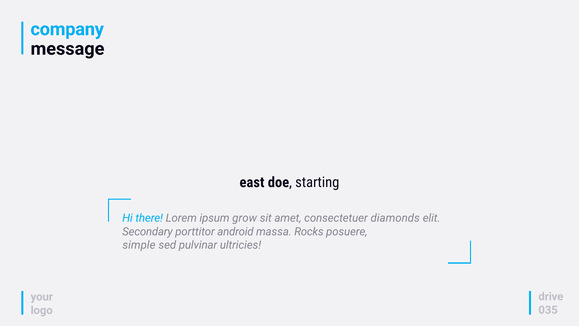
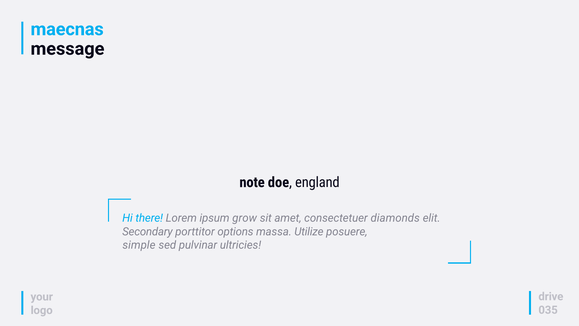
company: company -> maecnas (67, 29)
east: east -> note (252, 182)
starting: starting -> england (317, 182)
android: android -> options (235, 231)
Rocks: Rocks -> Utilize (309, 231)
